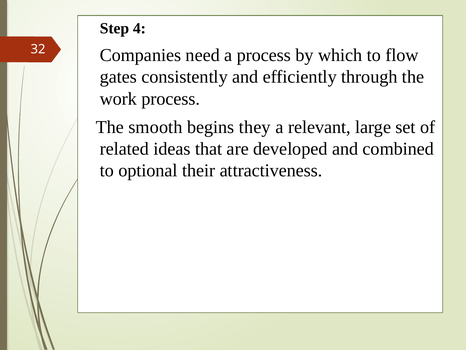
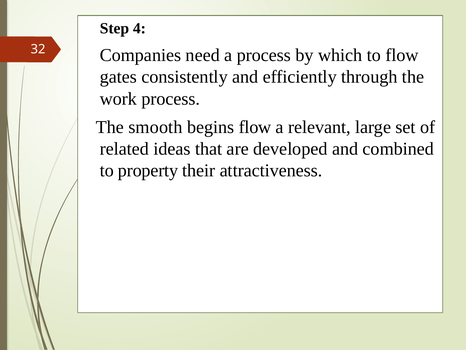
begins they: they -> flow (255, 127)
optional: optional -> property (148, 170)
